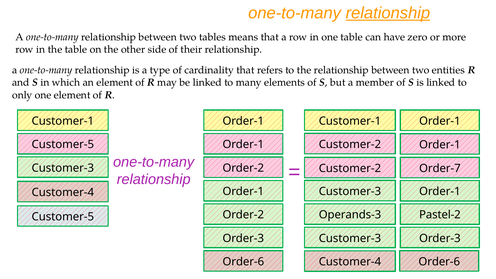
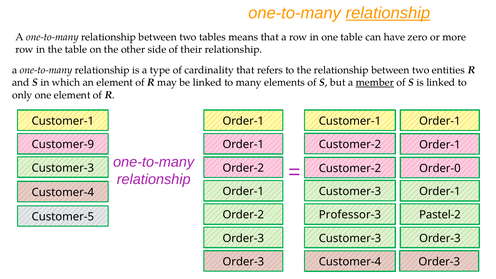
member underline: none -> present (375, 83)
Customer-5: Customer-5 -> Customer-9 (63, 145)
Order-7: Order-7 -> Order-0 (440, 168)
Operands-3: Operands-3 -> Professor-3 (350, 215)
Order-6: Order-6 -> Order-3 (243, 262)
Customer-4 Order-6: Order-6 -> Order-3 (439, 262)
